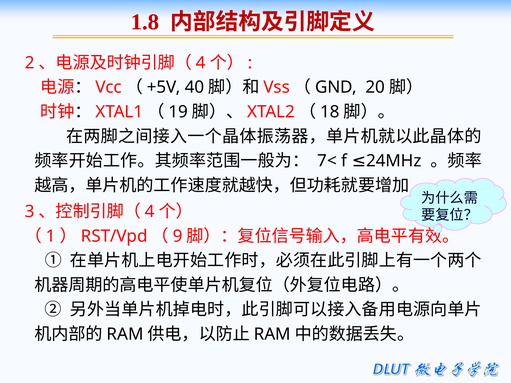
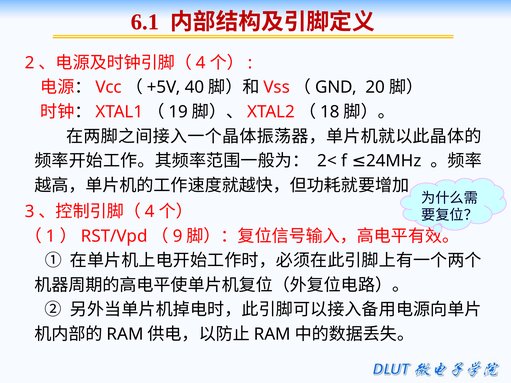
1.8: 1.8 -> 6.1 (145, 22)
7<: 7< -> 2< (327, 161)
